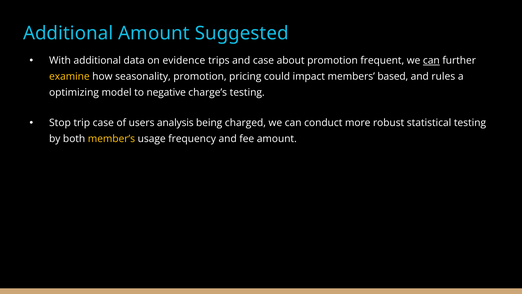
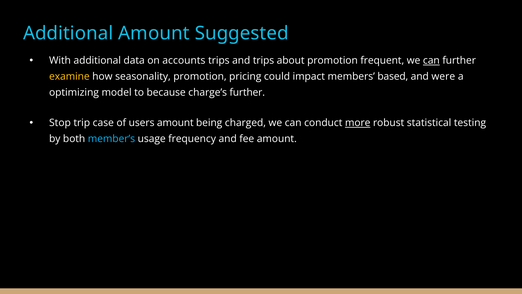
evidence: evidence -> accounts (184, 61)
and case: case -> trips (264, 61)
rules: rules -> were (443, 76)
negative: negative -> because (166, 92)
charge’s testing: testing -> further (247, 92)
users analysis: analysis -> amount (175, 123)
more underline: none -> present (358, 123)
member’s colour: yellow -> light blue (111, 139)
